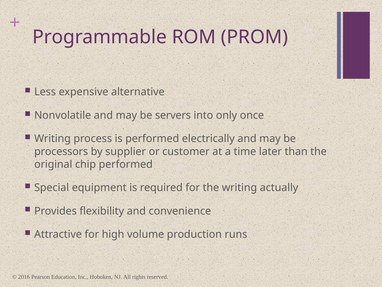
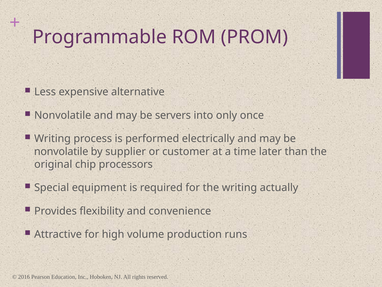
processors: processors -> nonvolatile (61, 151)
chip performed: performed -> processors (126, 164)
